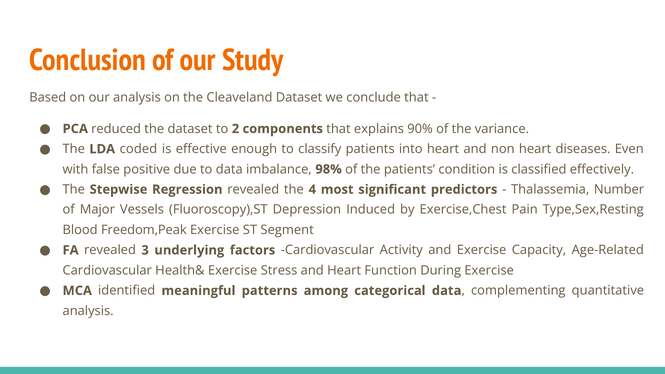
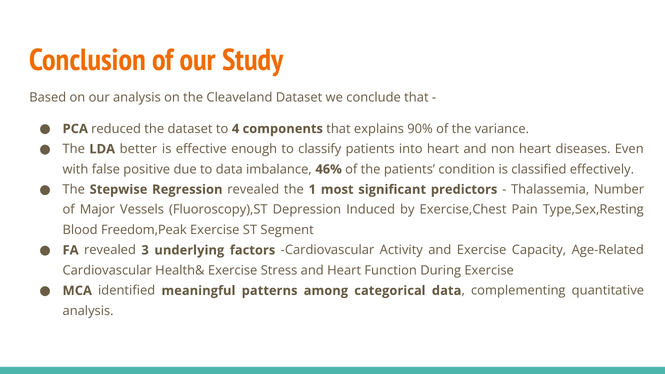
2: 2 -> 4 (236, 129)
coded: coded -> better (138, 149)
98%: 98% -> 46% (329, 169)
4: 4 -> 1 (312, 190)
